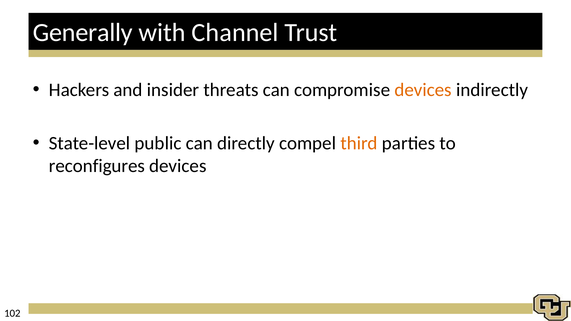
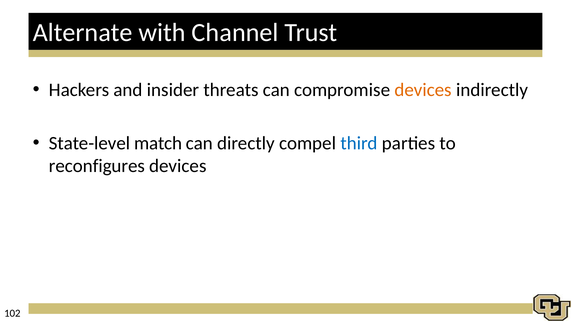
Generally: Generally -> Alternate (83, 33)
public: public -> match (158, 143)
third colour: orange -> blue (359, 143)
